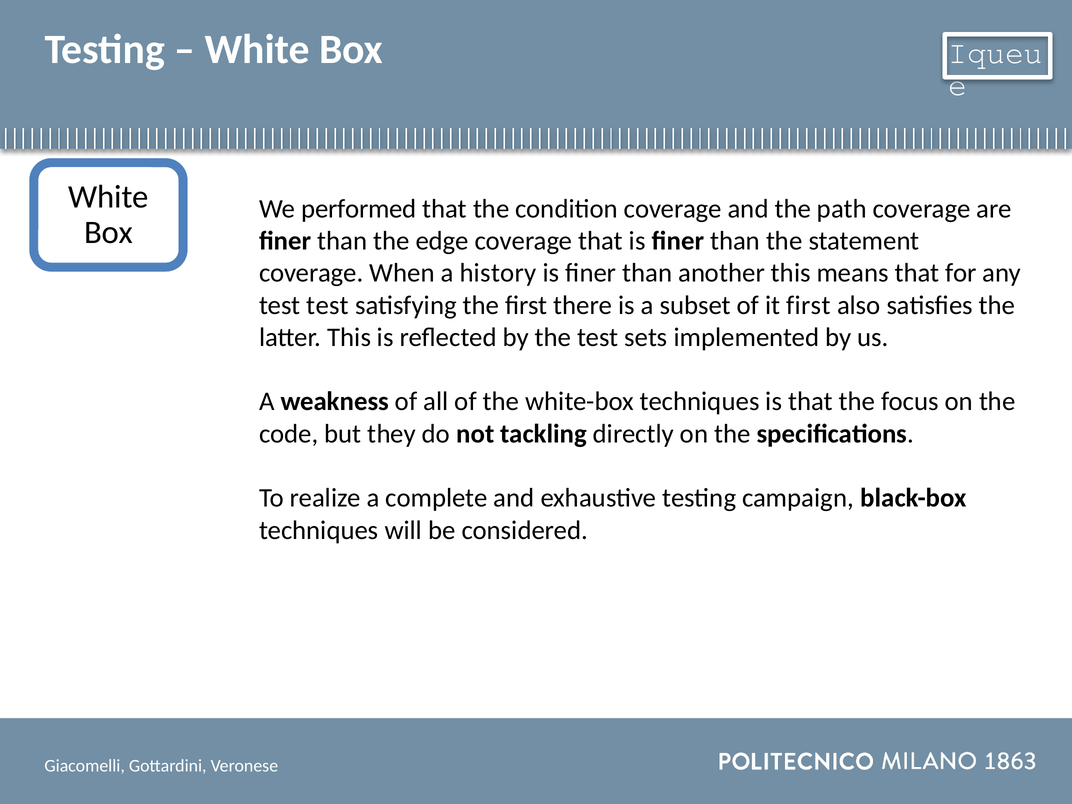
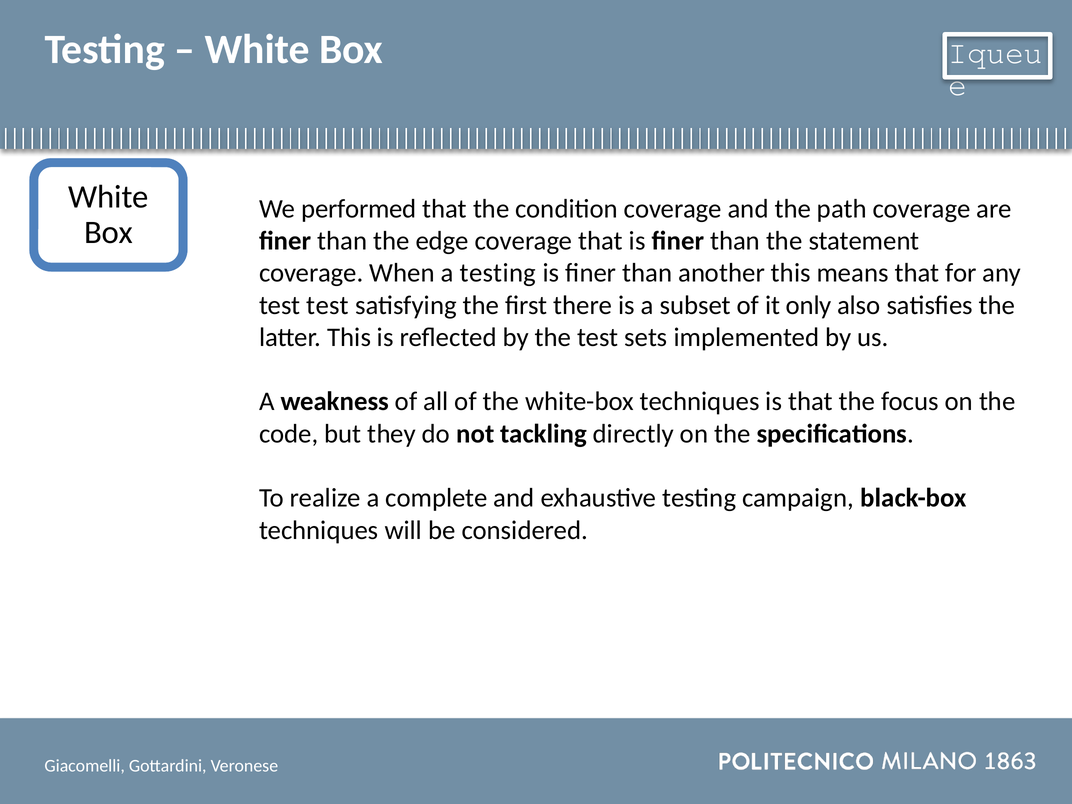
a history: history -> testing (498, 273)
it first: first -> only (809, 305)
